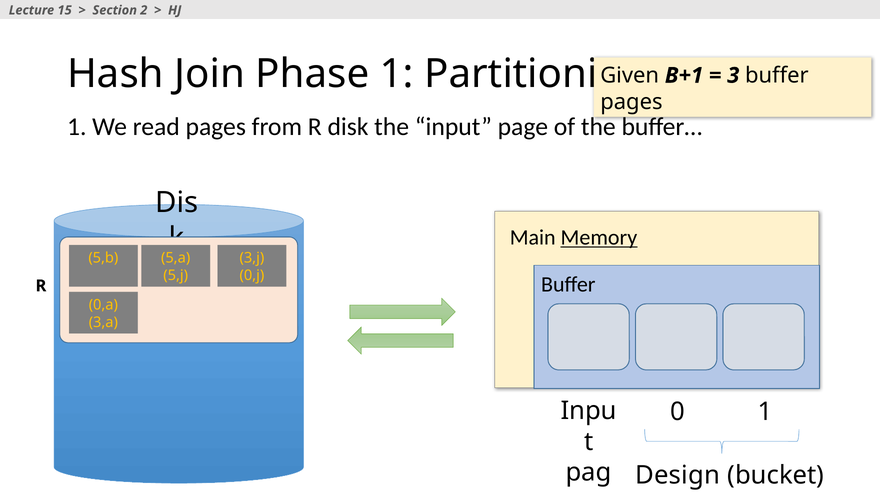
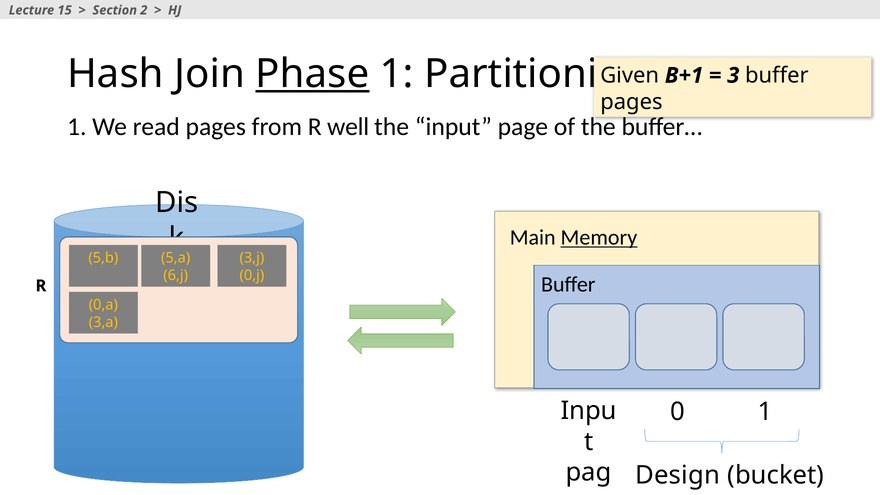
Phase underline: none -> present (312, 74)
disk: disk -> well (348, 127)
5,j: 5,j -> 6,j (176, 276)
